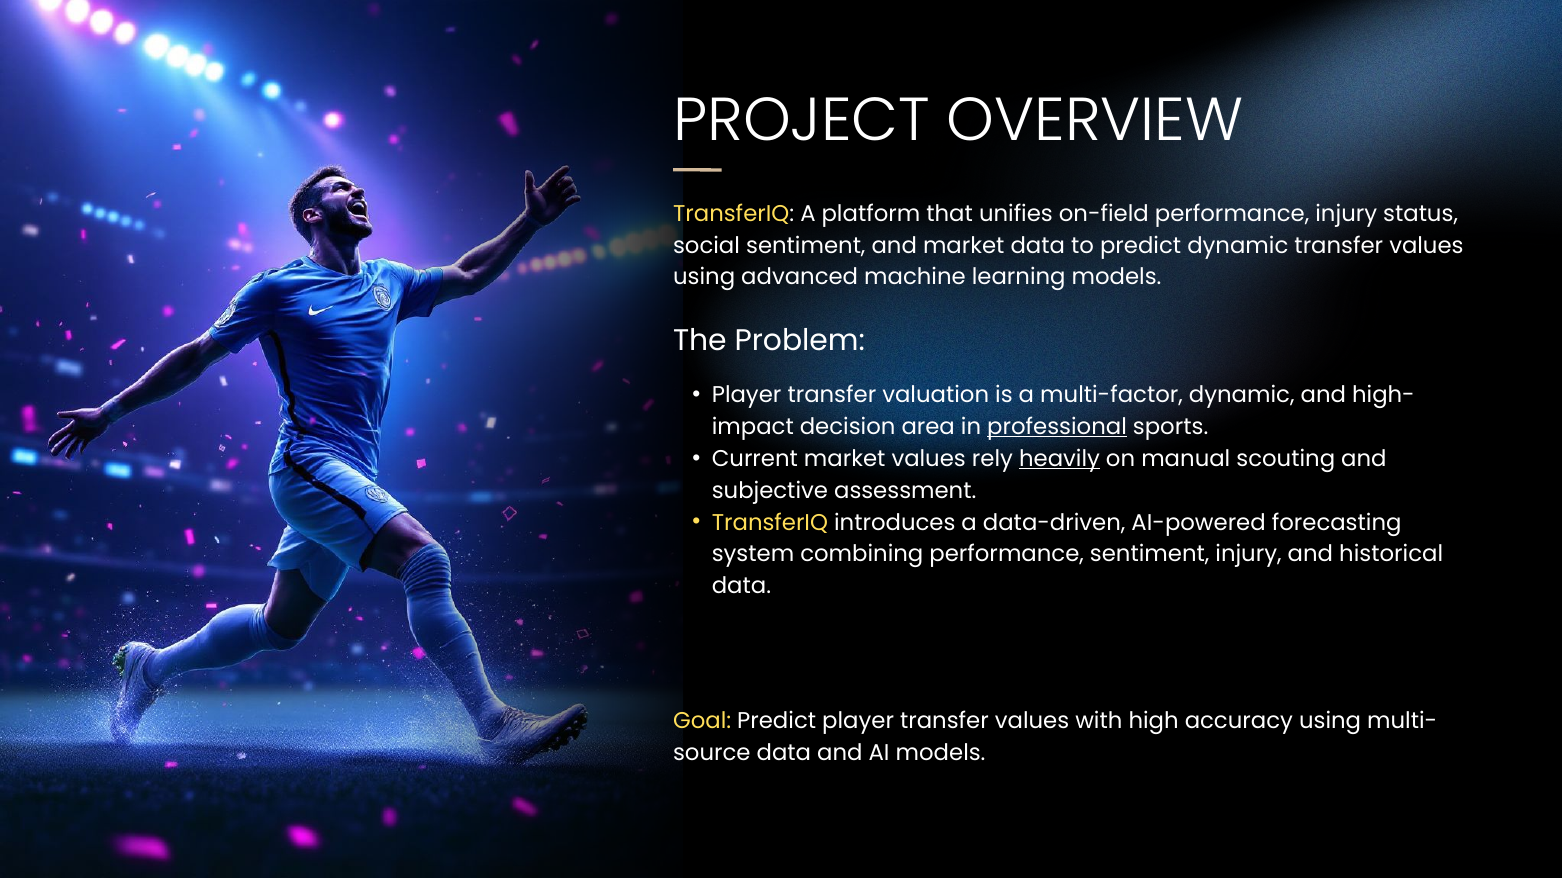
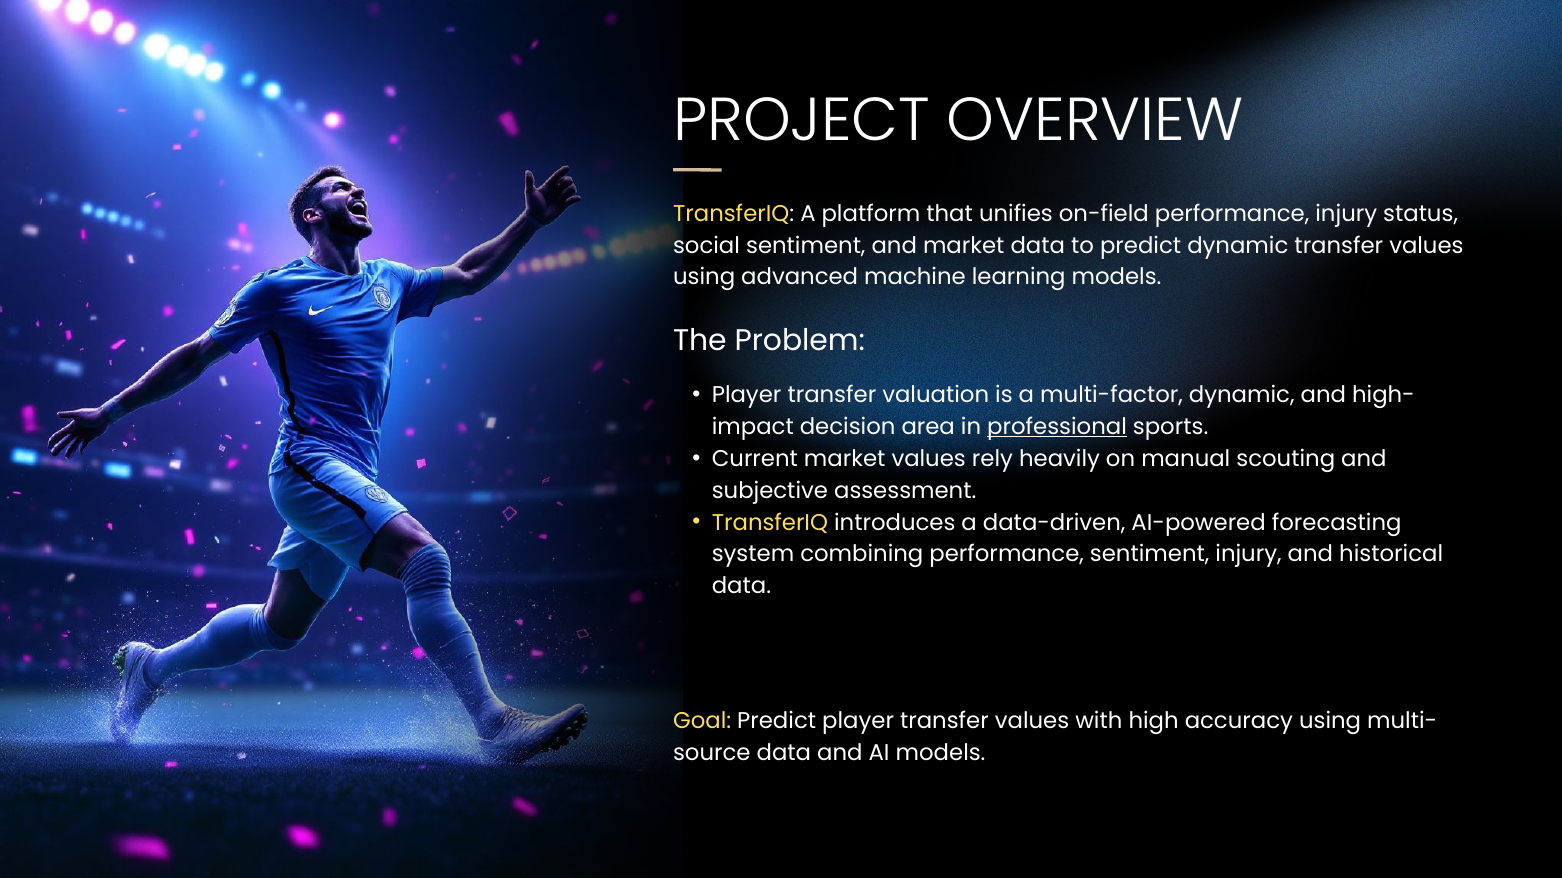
heavily underline: present -> none (1060, 459)
